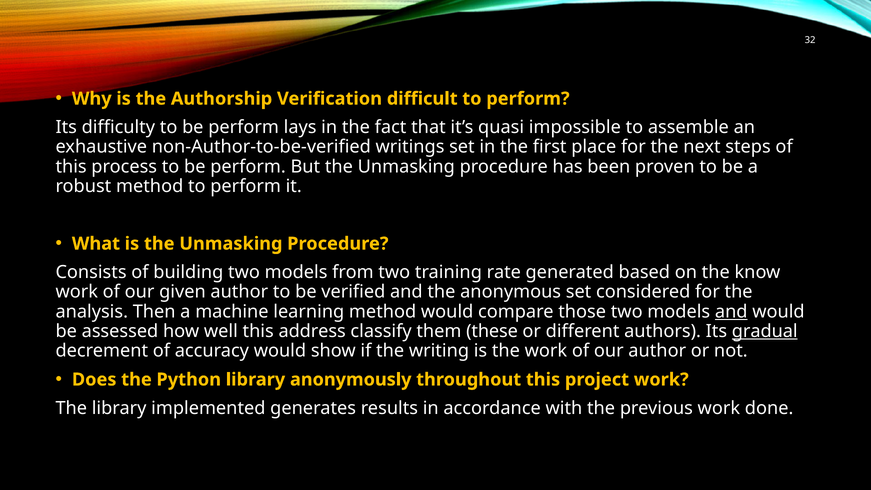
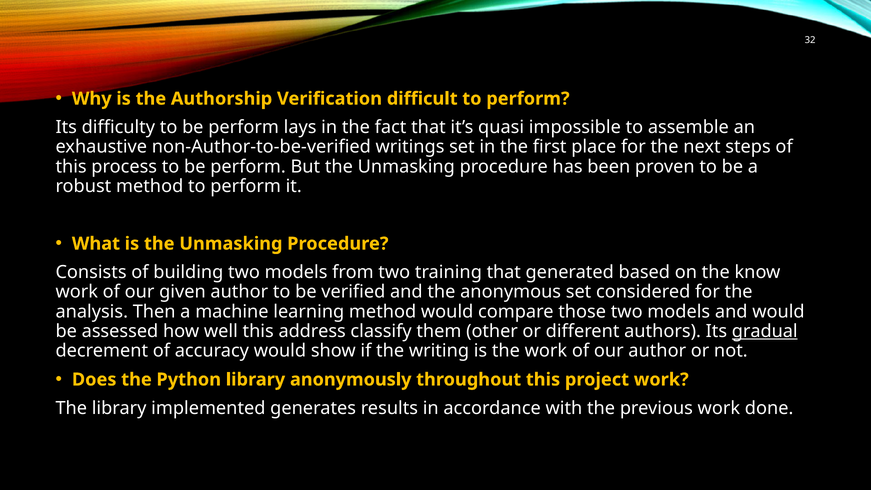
training rate: rate -> that (504, 272)
and underline: present -> none (731, 312)
these: these -> other (492, 331)
